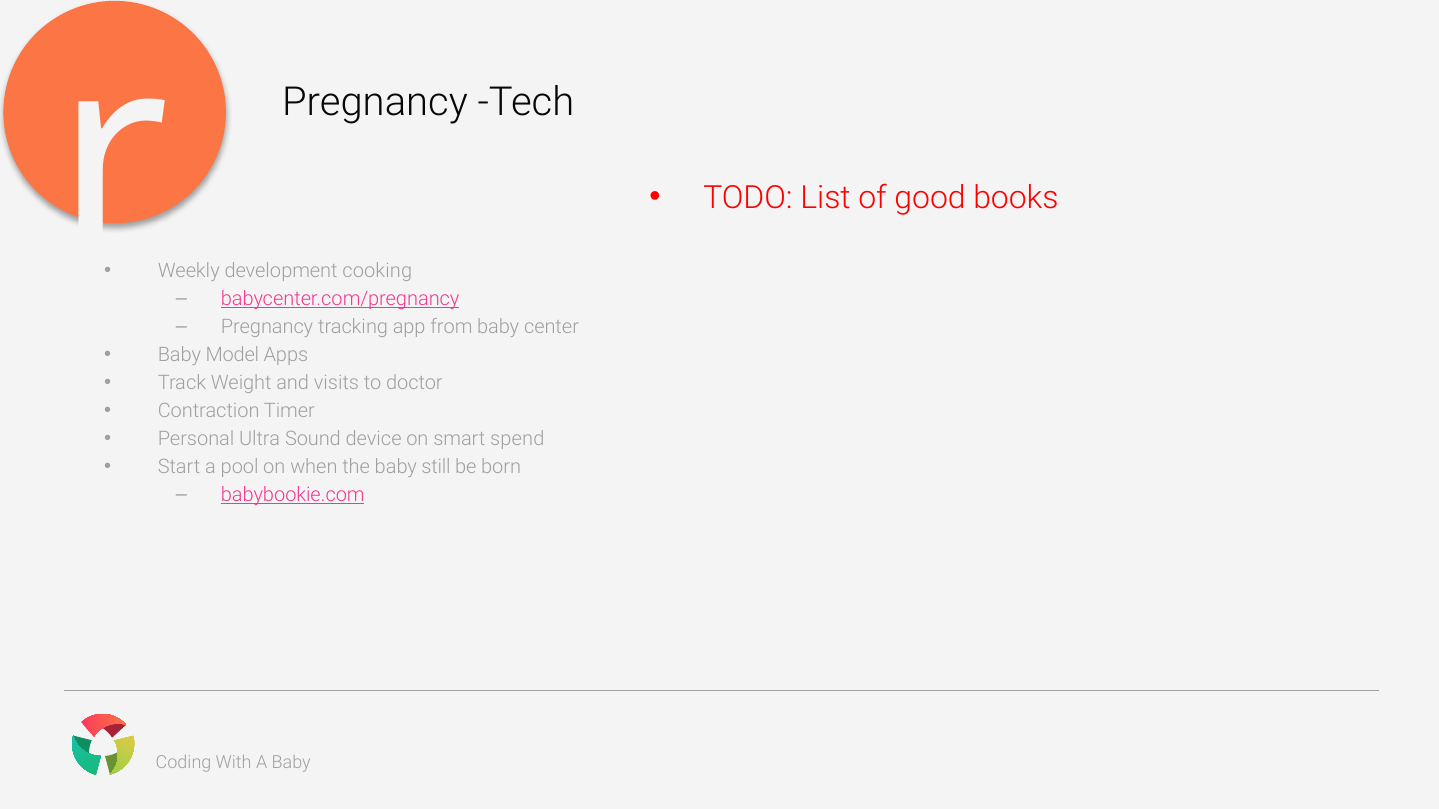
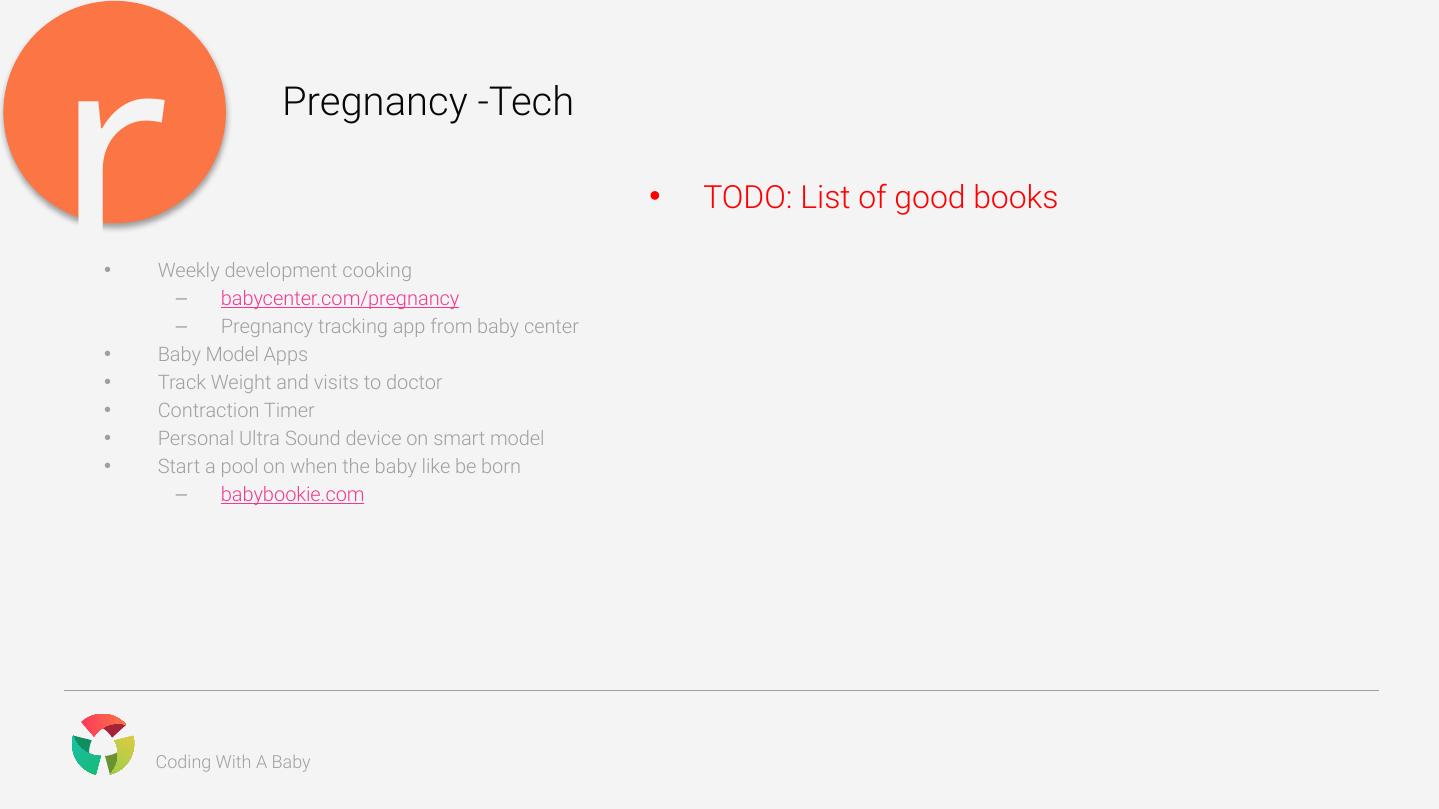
smart spend: spend -> model (517, 439)
still: still -> like (436, 468)
